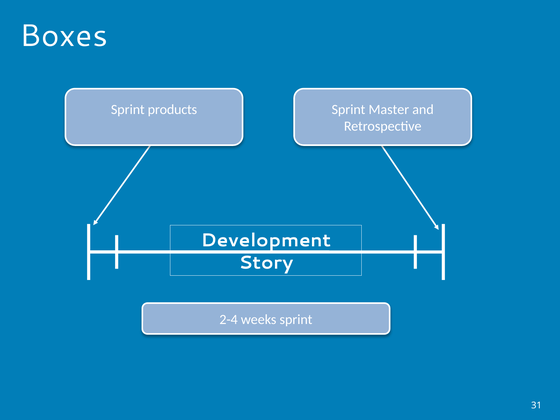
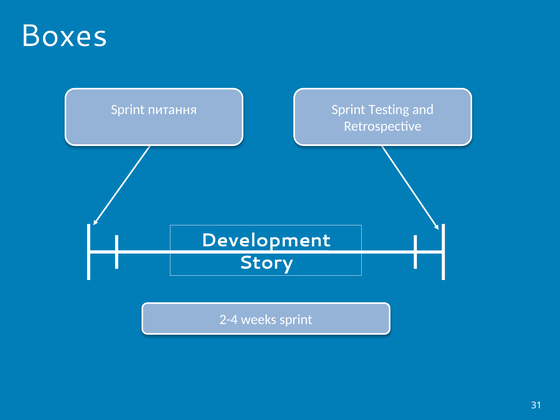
products: products -> питання (172, 109)
Master: Master -> Testing (389, 109)
